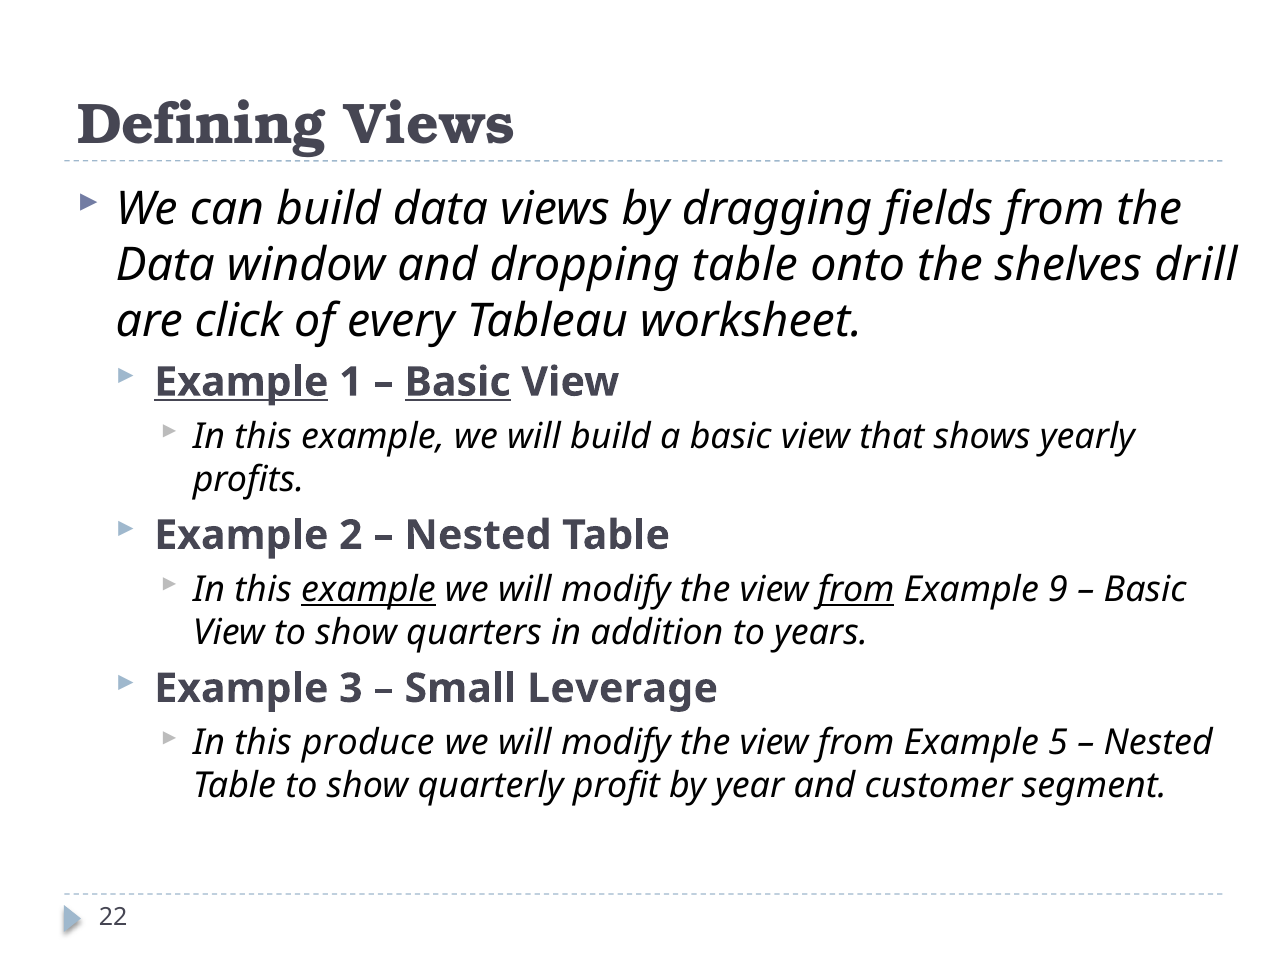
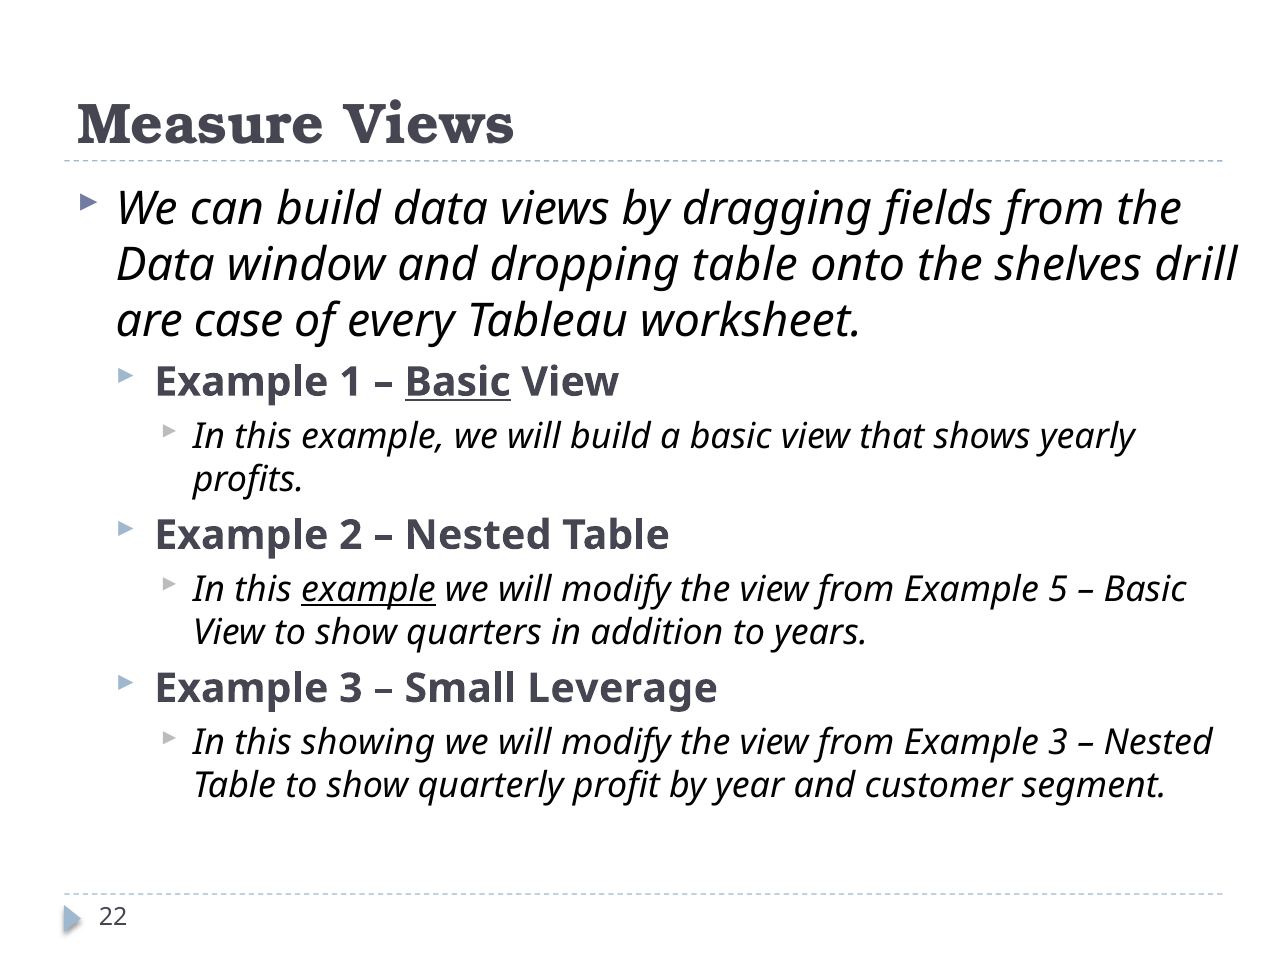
Defining: Defining -> Measure (201, 124)
click: click -> case (239, 321)
Example underline: present -> none (241, 382)
from underline: present -> none (856, 590)
9: 9 -> 5 (1058, 590)
produce: produce -> showing (368, 743)
from Example 5: 5 -> 3 (1058, 743)
